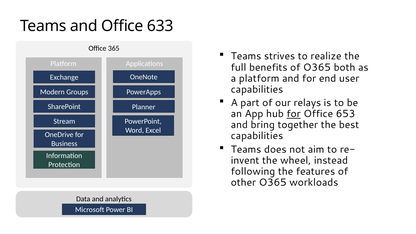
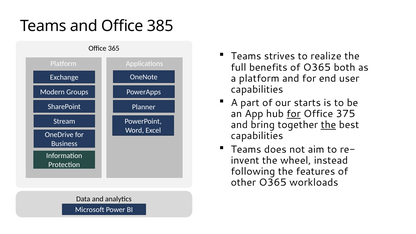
633: 633 -> 385 (160, 26)
relays: relays -> starts (307, 103)
653: 653 -> 375 (346, 114)
the underline: none -> present (328, 125)
